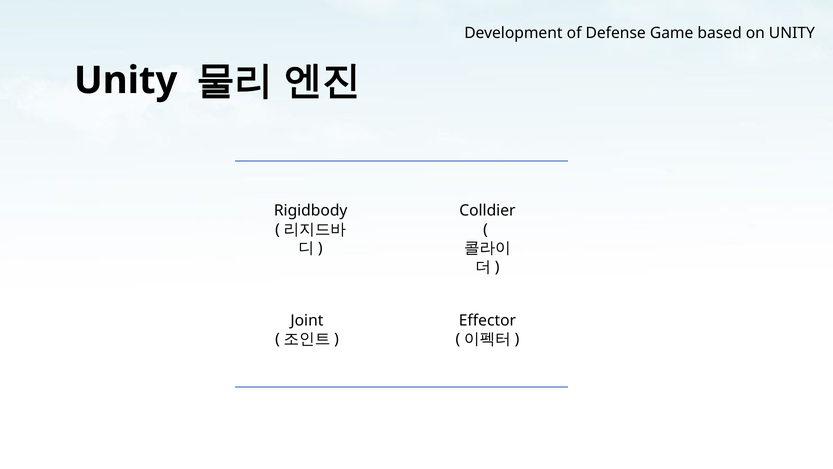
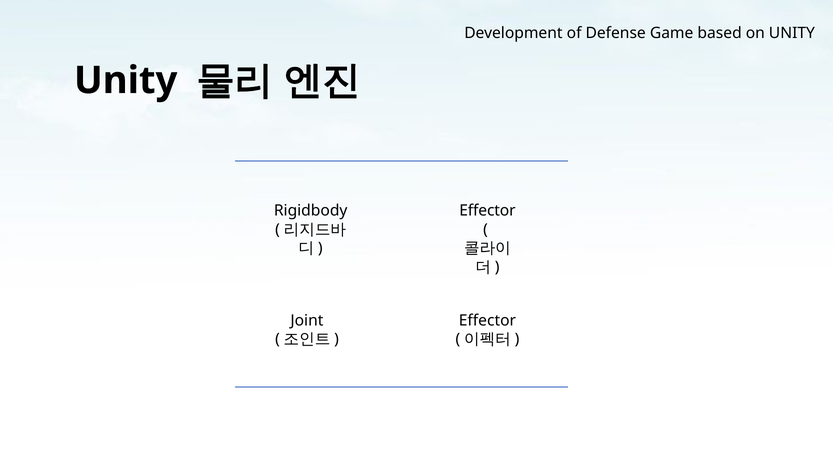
Colldier: Colldier -> Effector (487, 211)
